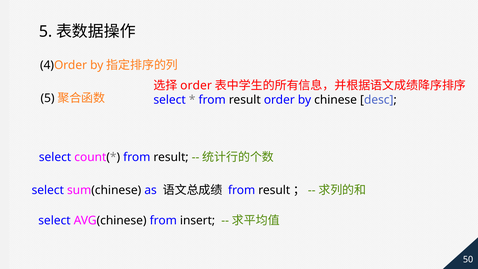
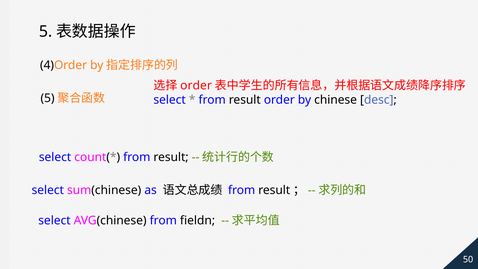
insert: insert -> fieldn (198, 220)
